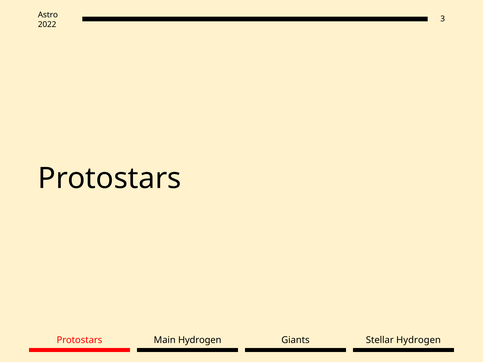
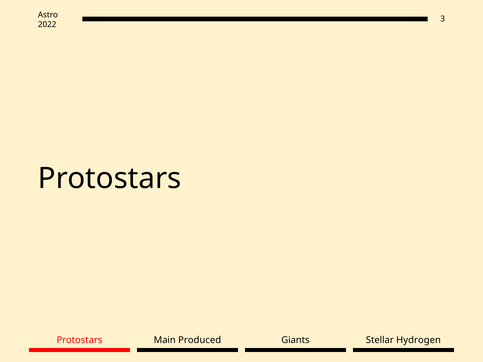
Main Hydrogen: Hydrogen -> Produced (200, 340)
